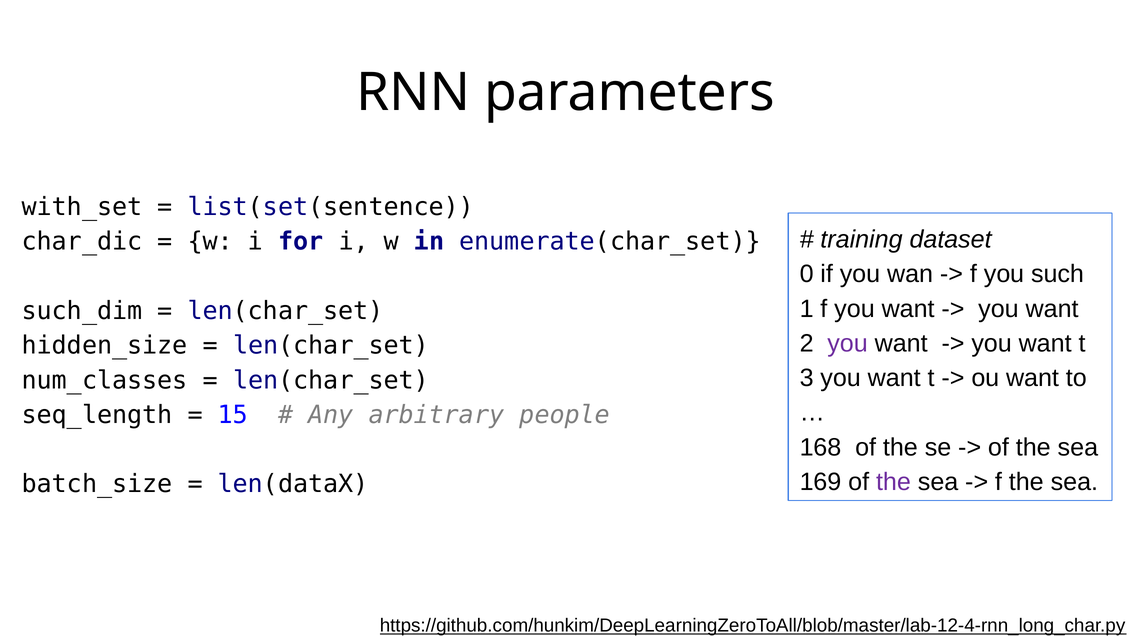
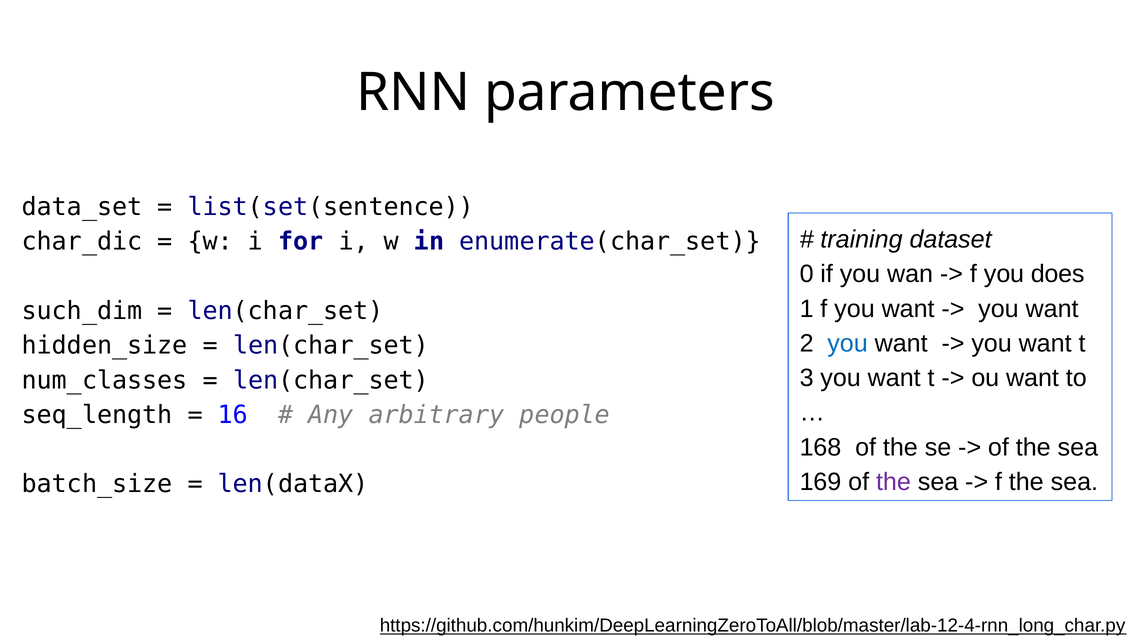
with_set: with_set -> data_set (82, 207)
such: such -> does (1058, 274)
you colour: purple -> blue (848, 343)
15: 15 -> 16 (233, 415)
